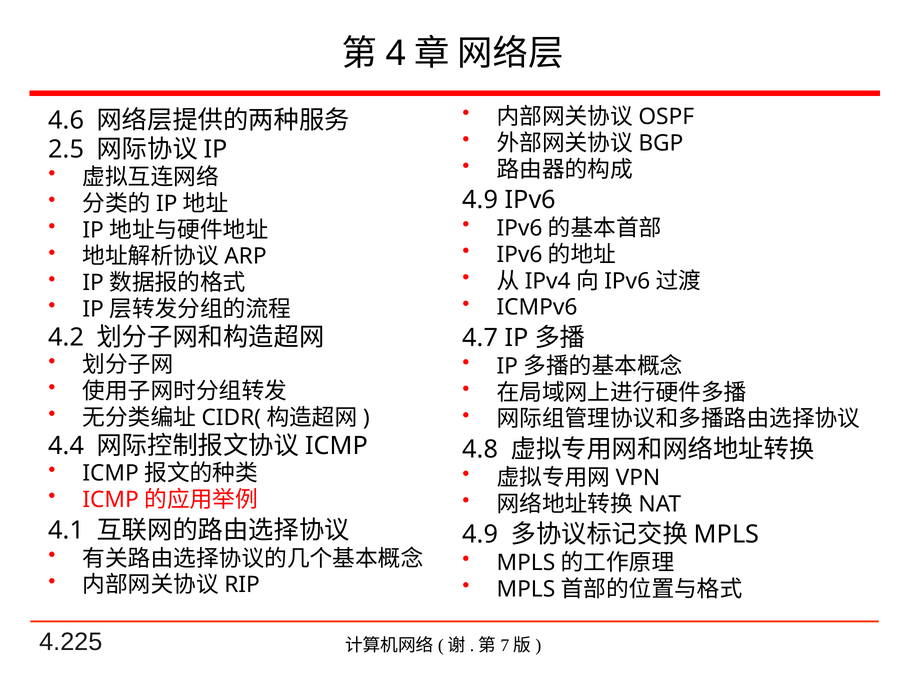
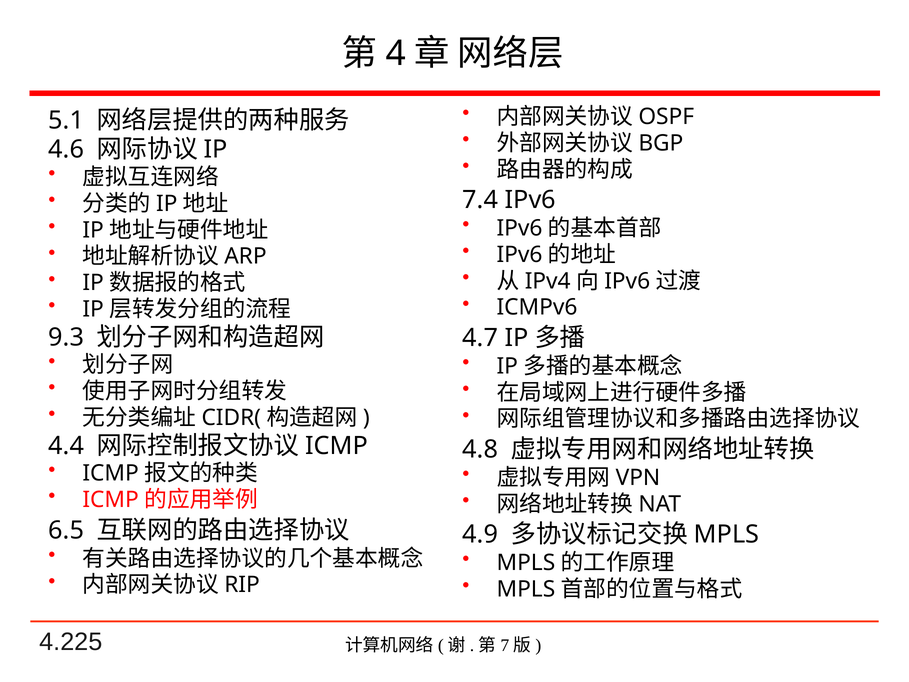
4.6: 4.6 -> 5.1 (66, 120)
2.5: 2.5 -> 4.6 (66, 150)
4.9: 4.9 -> 7.4 (480, 200)
4.2: 4.2 -> 9.3 (66, 337)
4.1: 4.1 -> 6.5 (66, 530)
